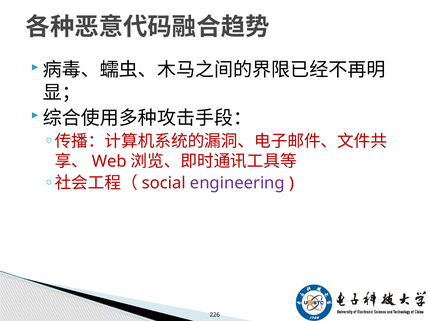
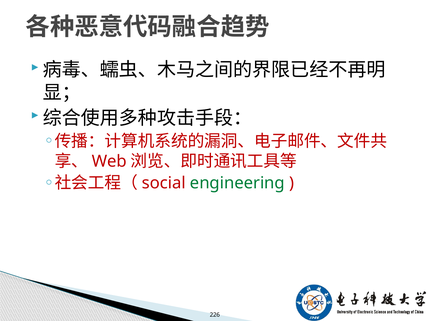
engineering colour: purple -> green (237, 183)
